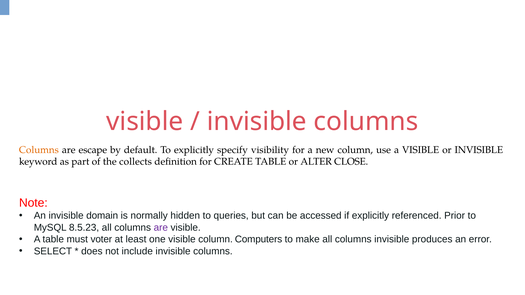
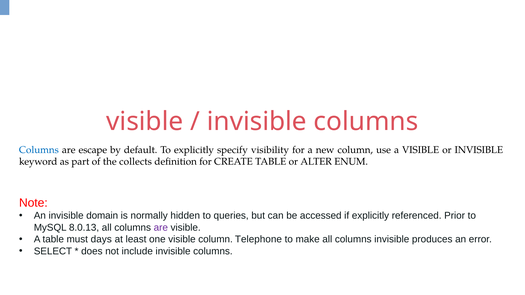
Columns colour: orange -> blue (39, 150)
CLOSE: CLOSE -> ENUM (351, 162)
8.5.23: 8.5.23 -> 8.0.13 (84, 228)
voter: voter -> days (101, 240)
Computers: Computers -> Telephone (258, 240)
